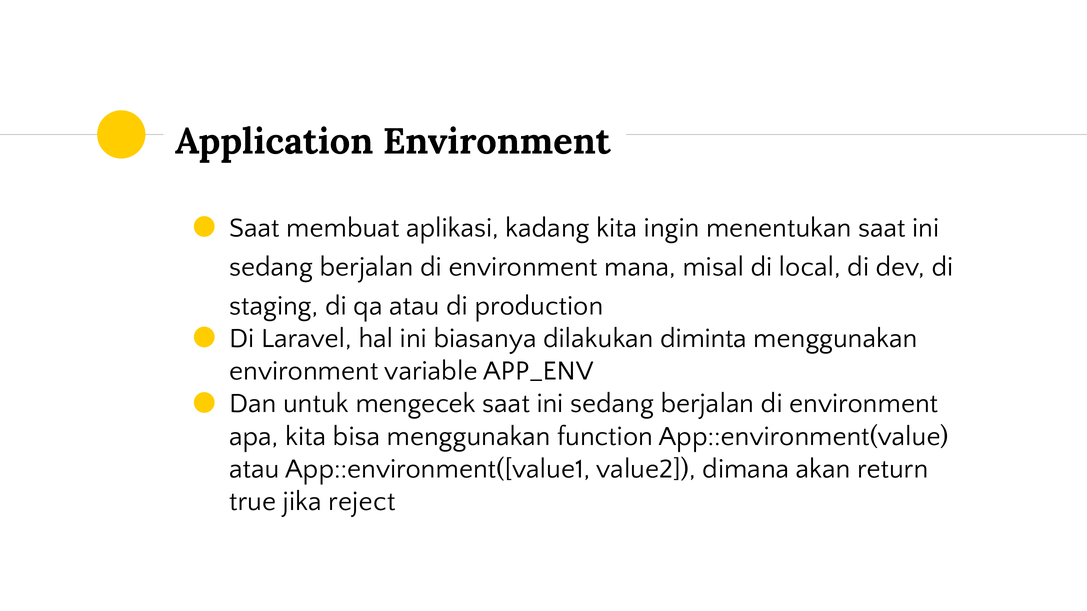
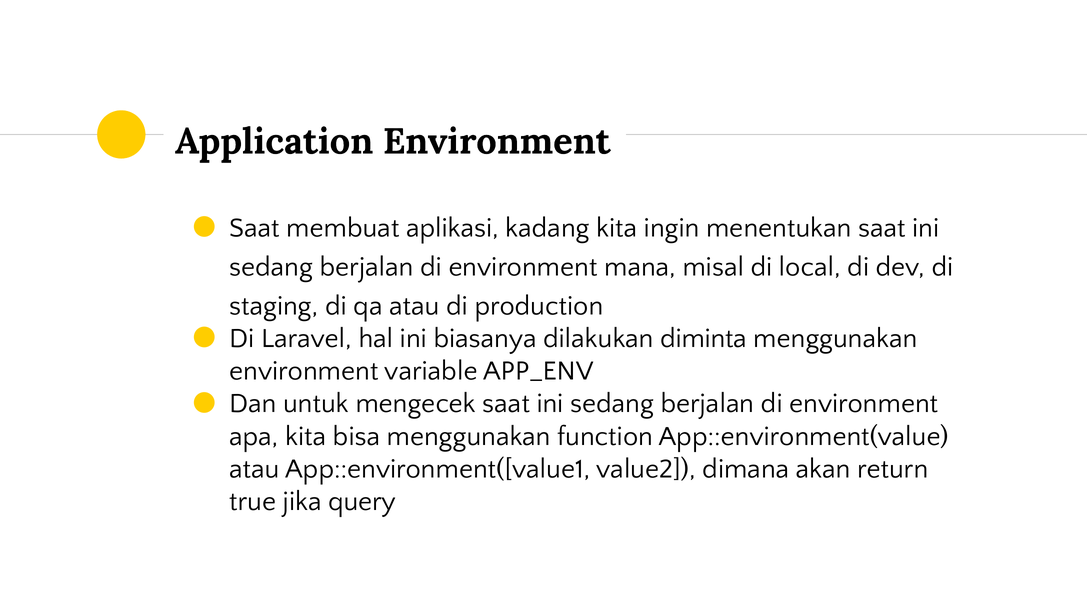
reject: reject -> query (362, 502)
